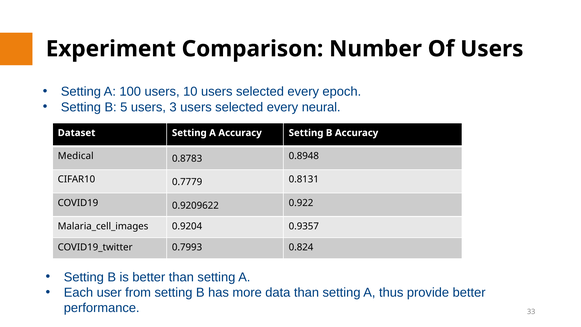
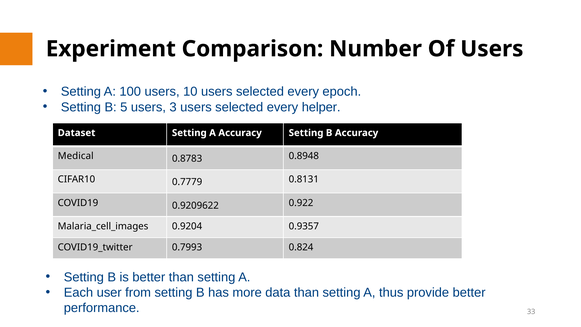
neural: neural -> helper (321, 107)
